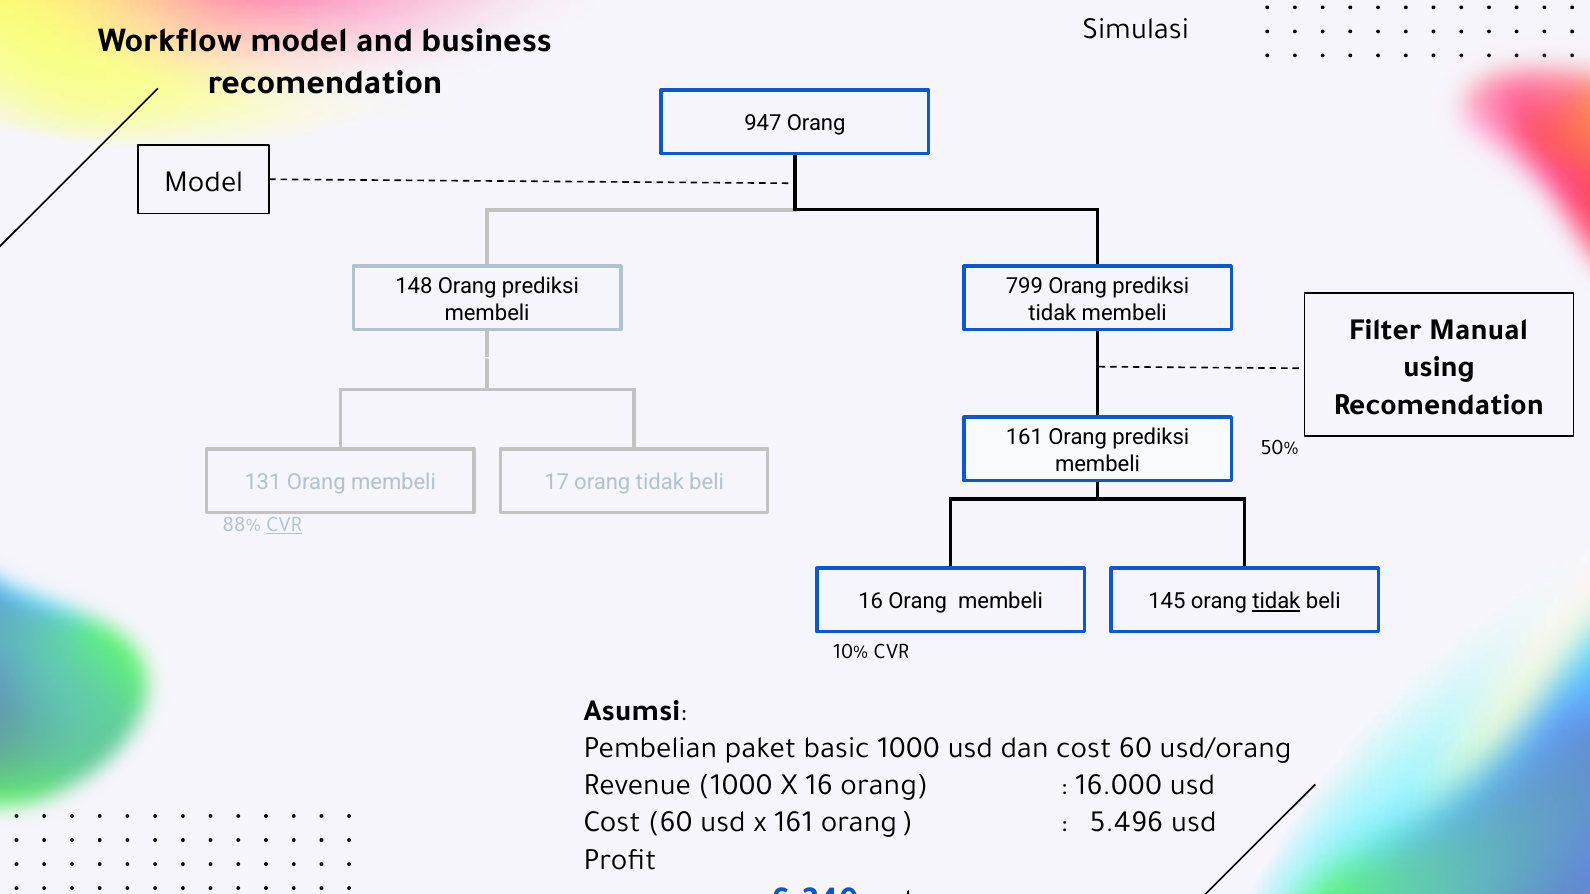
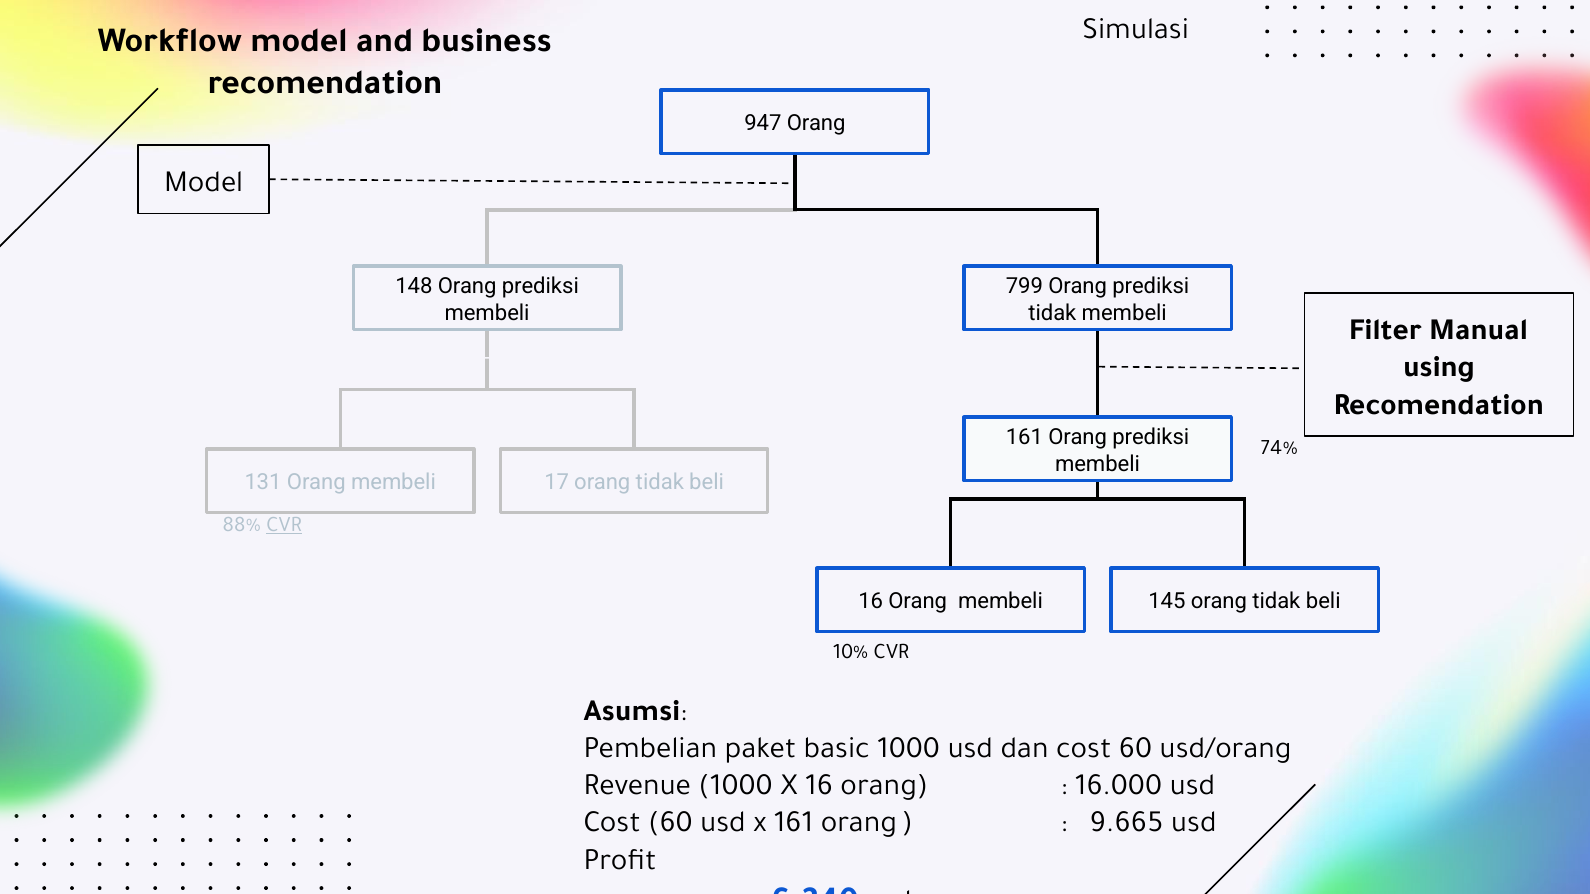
50%: 50% -> 74% (1279, 448)
tidak underline: present -> none (1276, 602)
5.496: 5.496 -> 9.665 (1126, 822)
